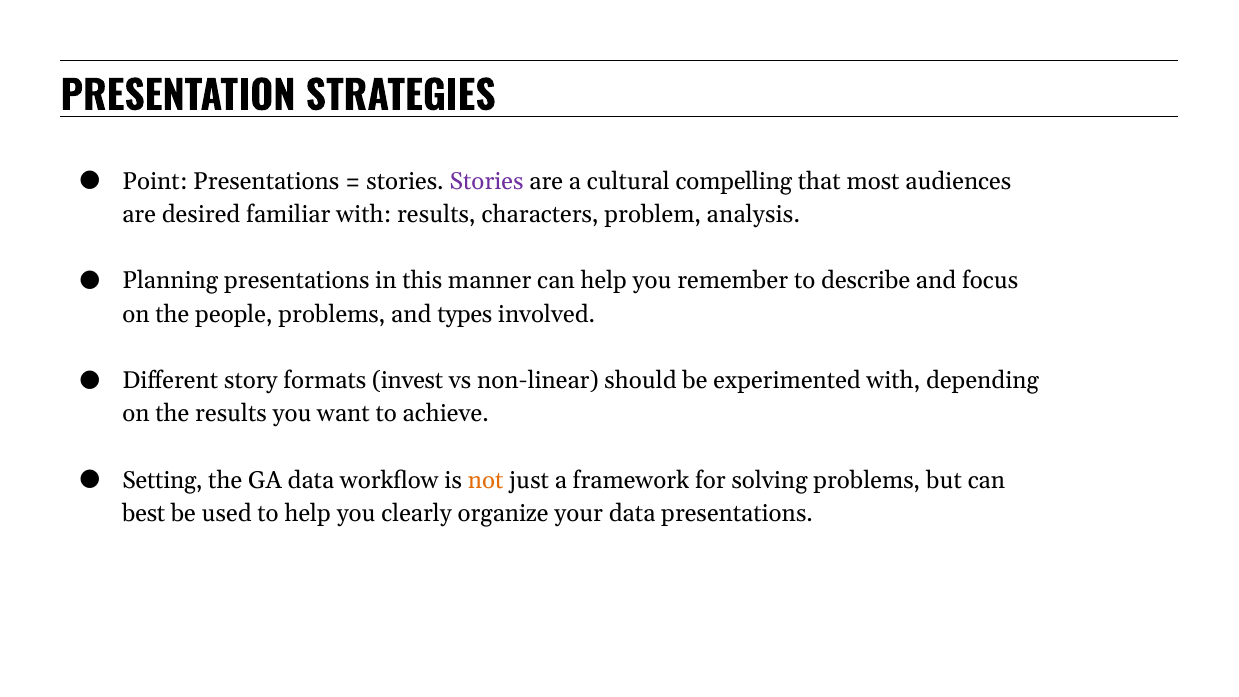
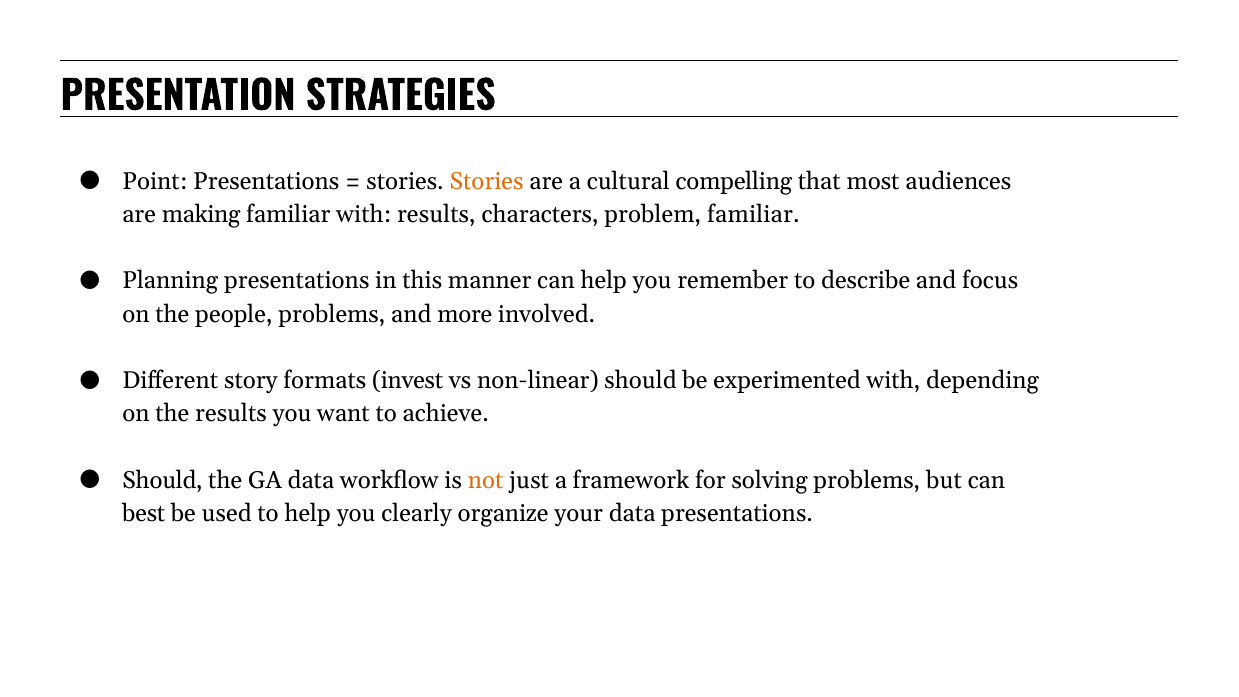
Stories colour: purple -> orange (487, 181)
desired: desired -> making (201, 215)
problem analysis: analysis -> familiar (753, 215)
types: types -> more (465, 314)
Setting: Setting -> Should (163, 480)
